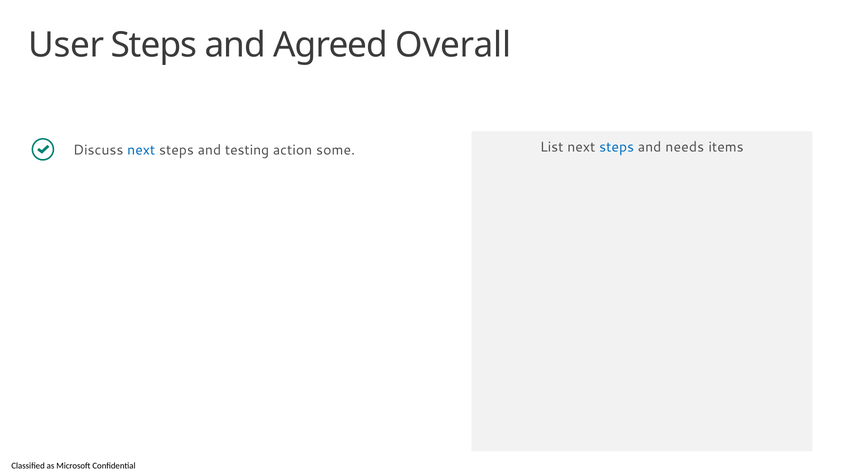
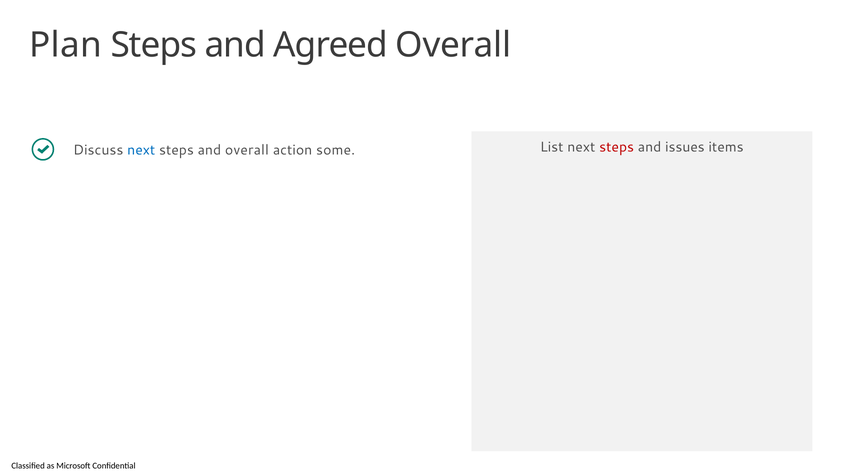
User: User -> Plan (66, 45)
and testing: testing -> overall (247, 150)
steps colour: blue -> red (617, 147)
needs: needs -> issues (685, 147)
